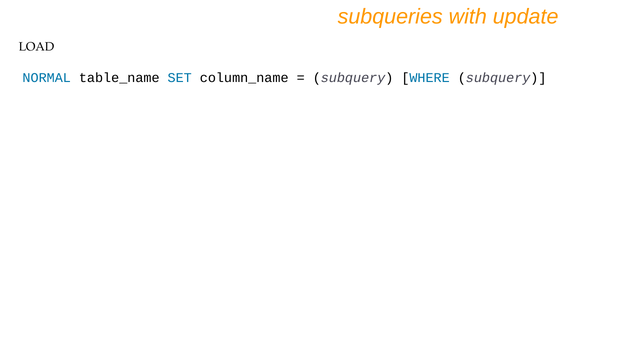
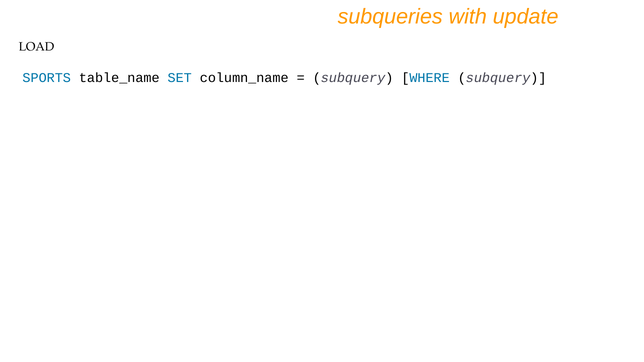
NORMAL: NORMAL -> SPORTS (47, 78)
